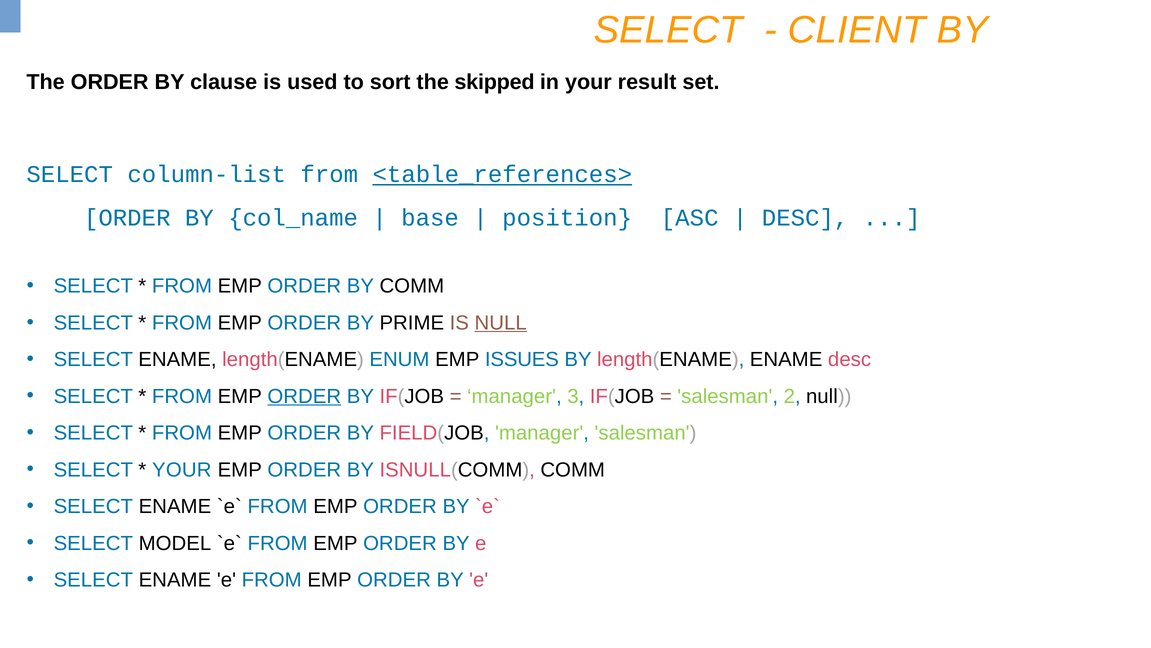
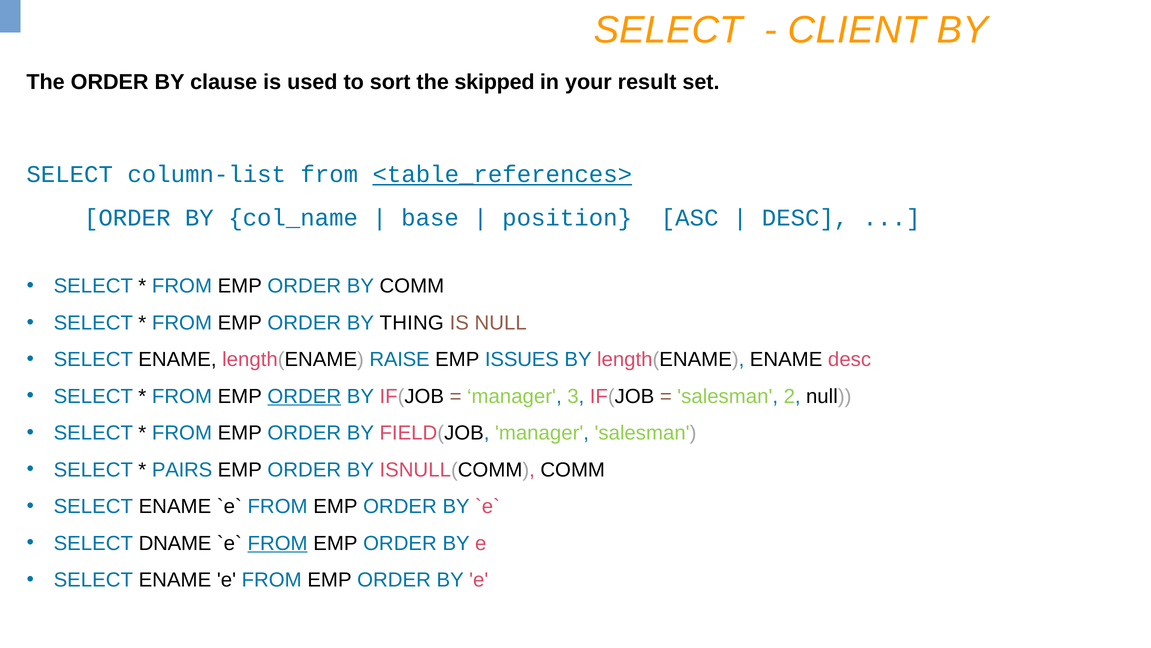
PRIME: PRIME -> THING (412, 323)
NULL underline: present -> none (501, 323)
ENUM: ENUM -> RAISE (400, 359)
YOUR: YOUR -> PAIRS (182, 469)
MODEL: MODEL -> DNAME (175, 543)
FROM underline: none -> present (278, 543)
